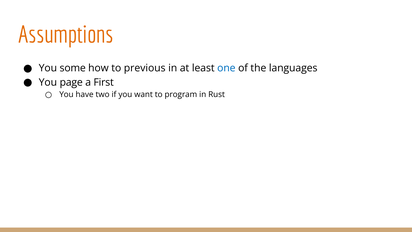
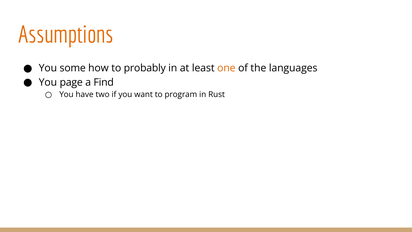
previous: previous -> probably (145, 68)
one colour: blue -> orange (226, 68)
First: First -> Find (104, 82)
